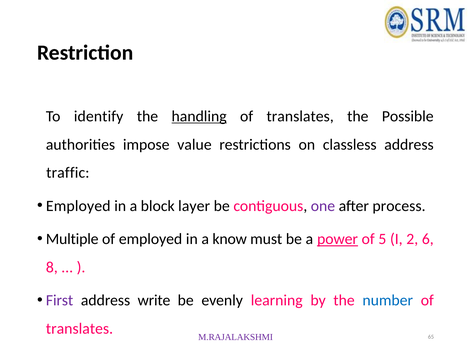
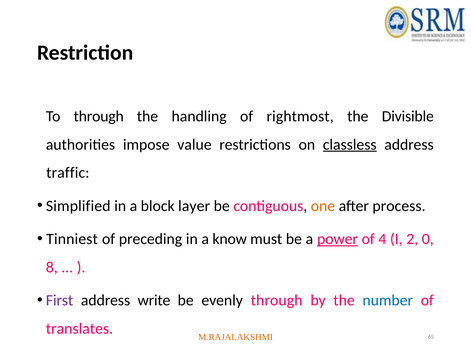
To identify: identify -> through (99, 116)
handling underline: present -> none (199, 116)
translates: translates -> rightmost (300, 116)
Possible: Possible -> Divisible (408, 116)
classless underline: none -> present (350, 145)
Employed: Employed -> Simplified (78, 206)
one colour: purple -> orange (323, 206)
Multiple: Multiple -> Tinniest (72, 239)
of employed: employed -> preceding (151, 239)
5: 5 -> 4 (382, 239)
6: 6 -> 0 (428, 239)
evenly learning: learning -> through (277, 301)
M.RAJALAKSHMI colour: purple -> orange (236, 337)
